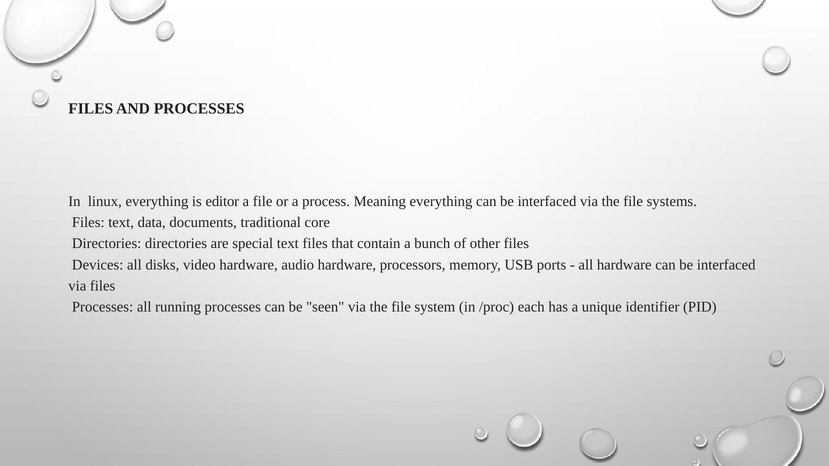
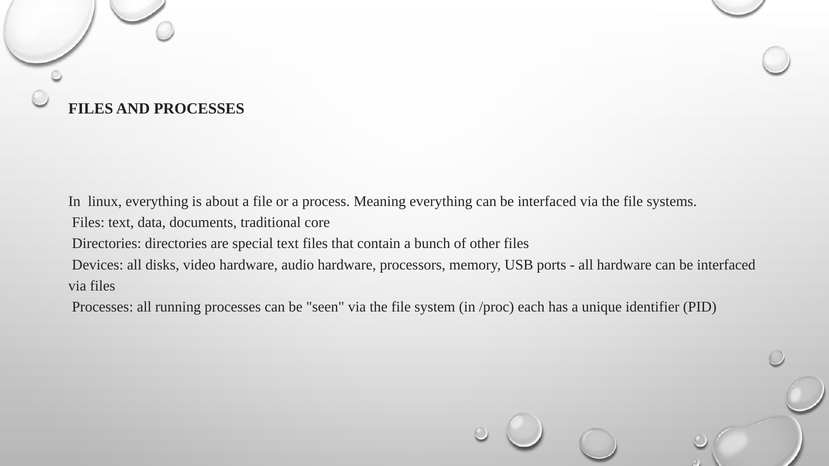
editor: editor -> about (222, 201)
